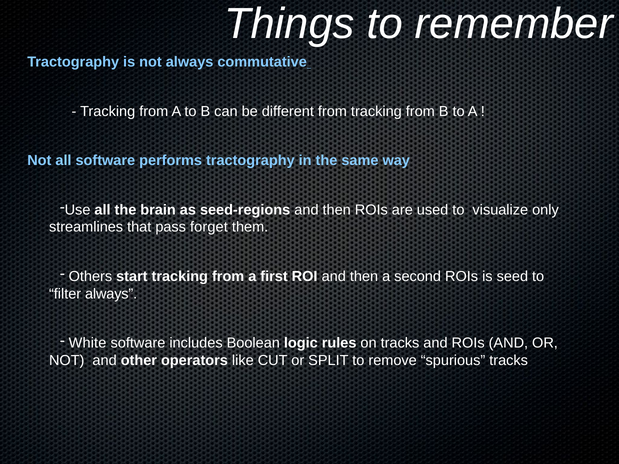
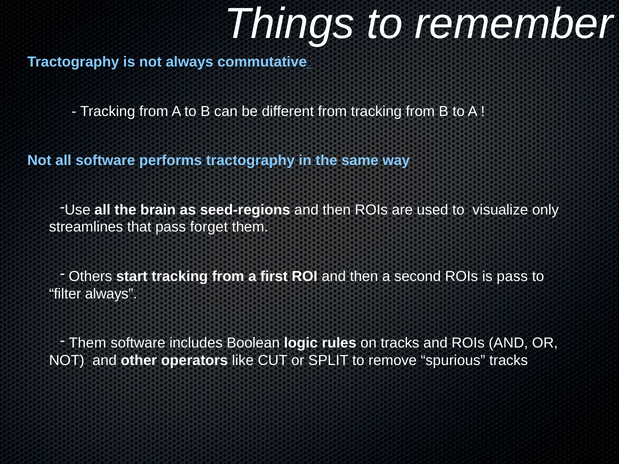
is seed: seed -> pass (512, 277)
White: White -> Them (88, 343)
